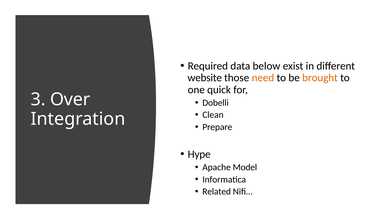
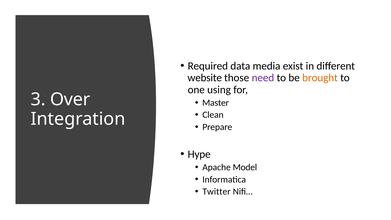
below: below -> media (267, 66)
need colour: orange -> purple (263, 78)
quick: quick -> using (219, 90)
Dobelli: Dobelli -> Master (216, 103)
Related: Related -> Twitter (217, 192)
